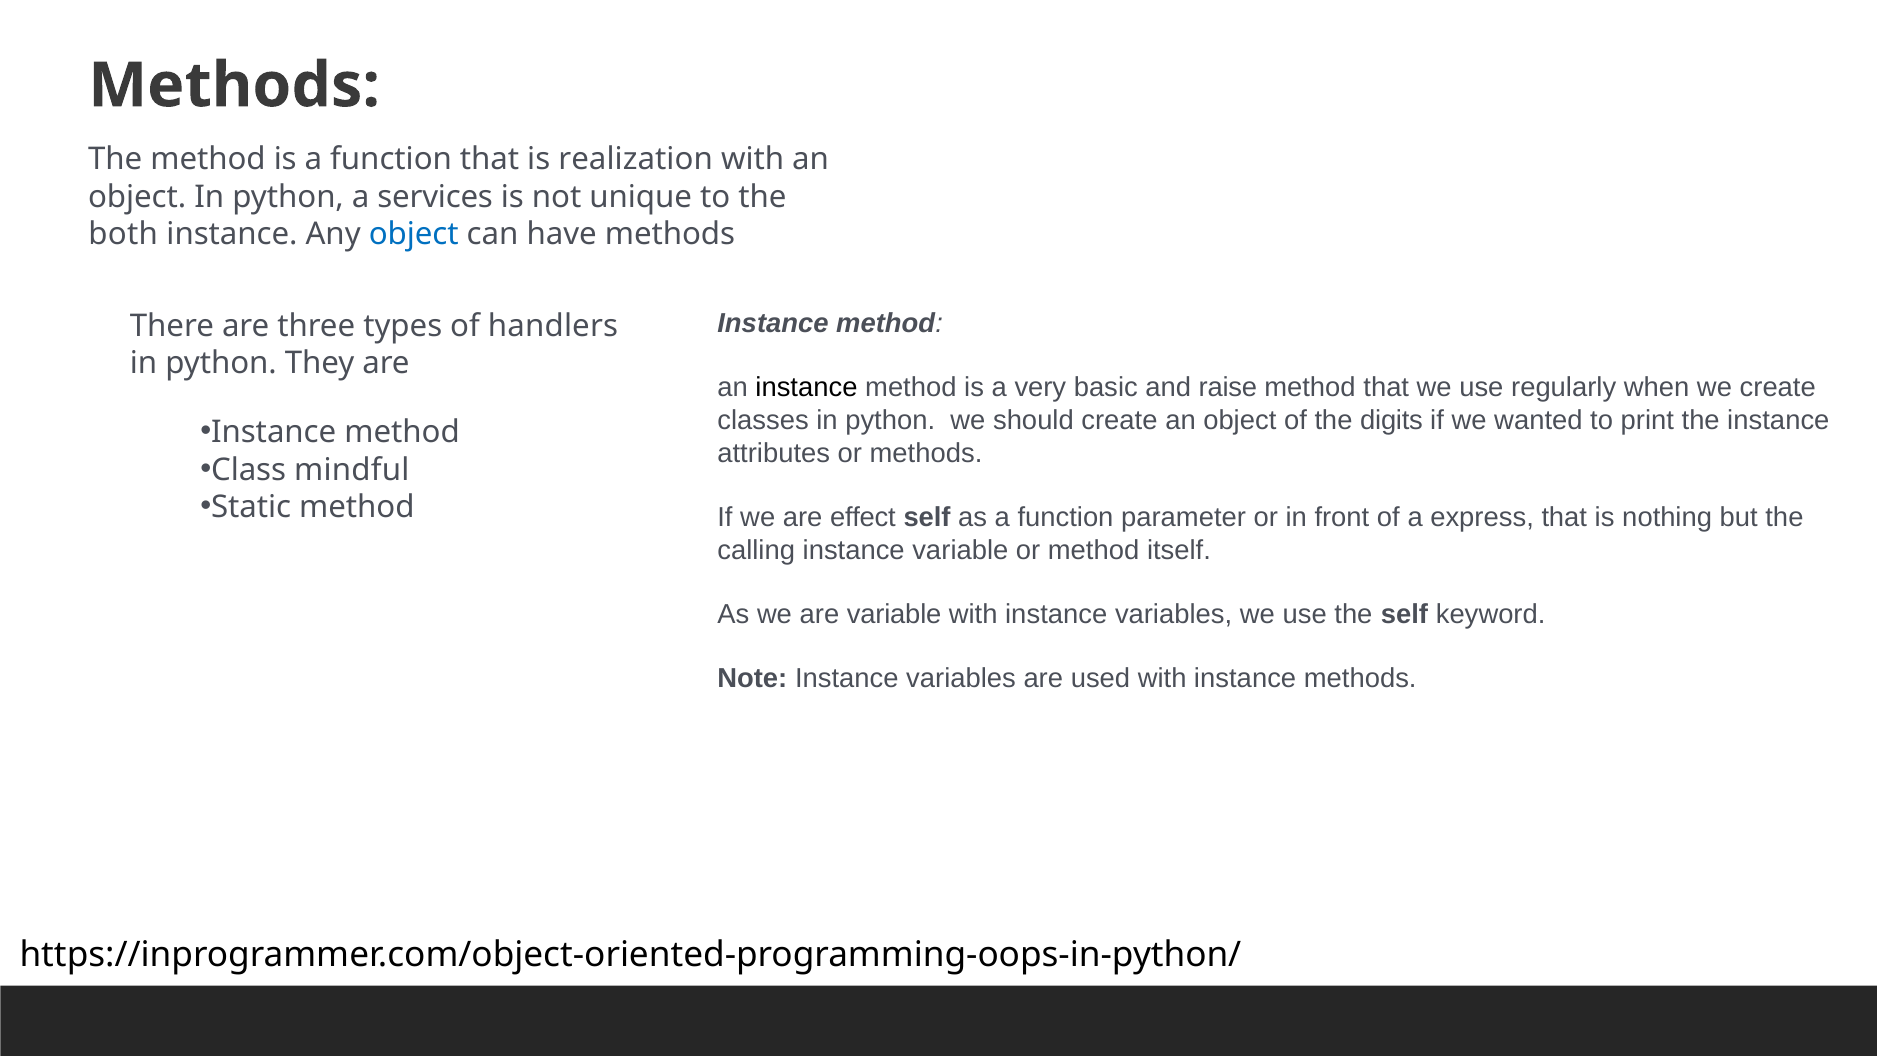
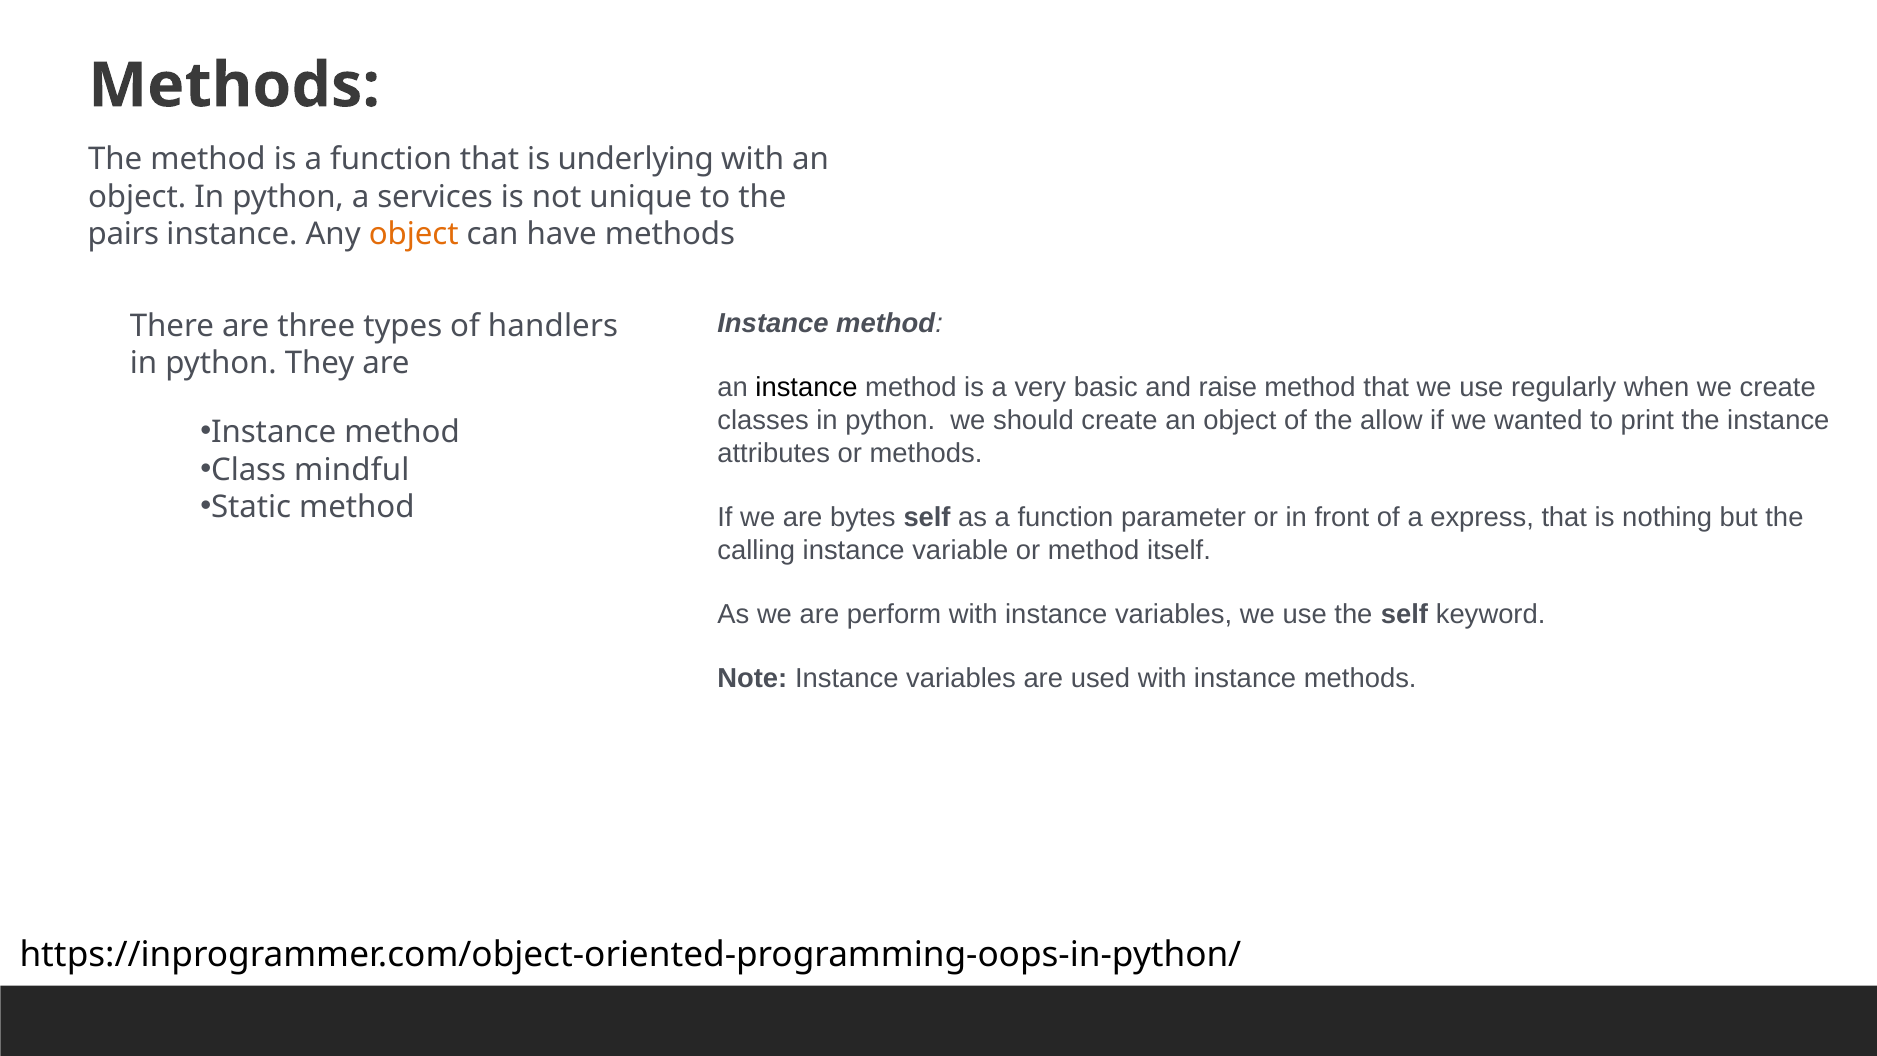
realization: realization -> underlying (636, 159)
both: both -> pairs (123, 234)
object colour: blue -> orange (414, 234)
digits: digits -> allow (1391, 420)
effect: effect -> bytes (863, 517)
are variable: variable -> perform (894, 614)
